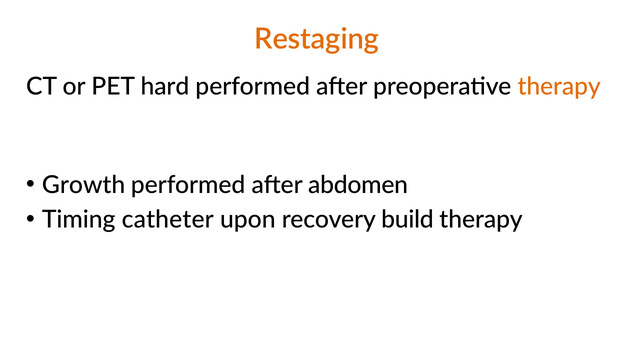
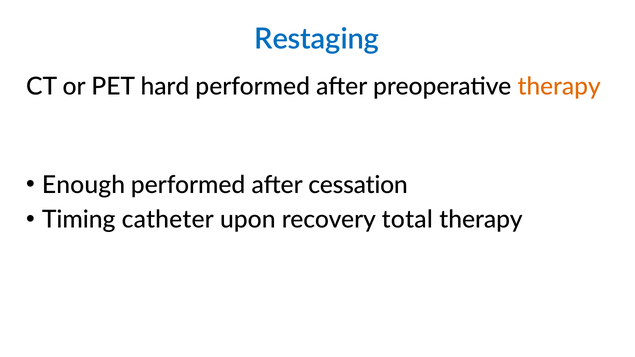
Restaging colour: orange -> blue (317, 39)
Growth: Growth -> Enough (84, 185)
abdomen: abdomen -> cessation (358, 185)
build: build -> total (407, 220)
